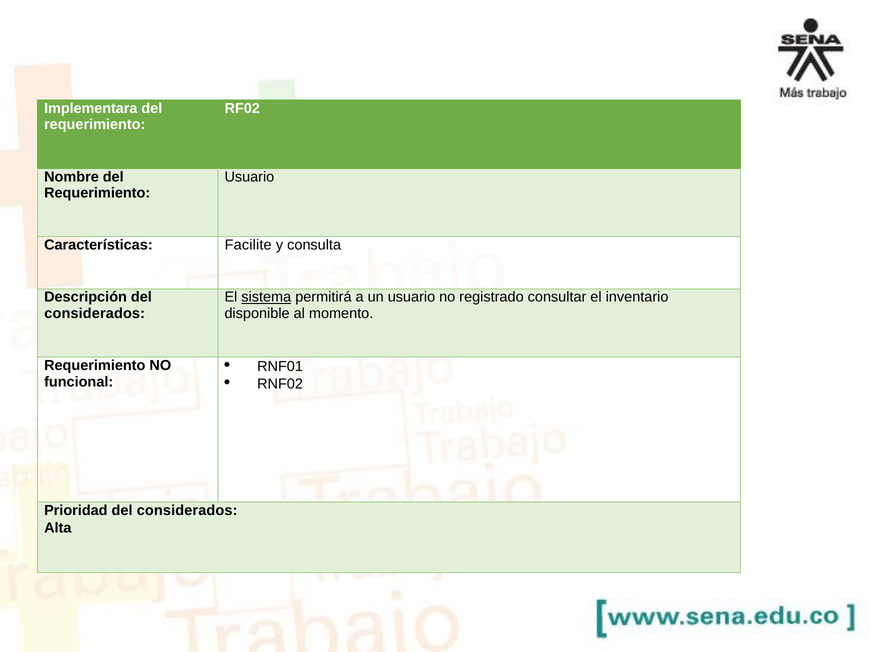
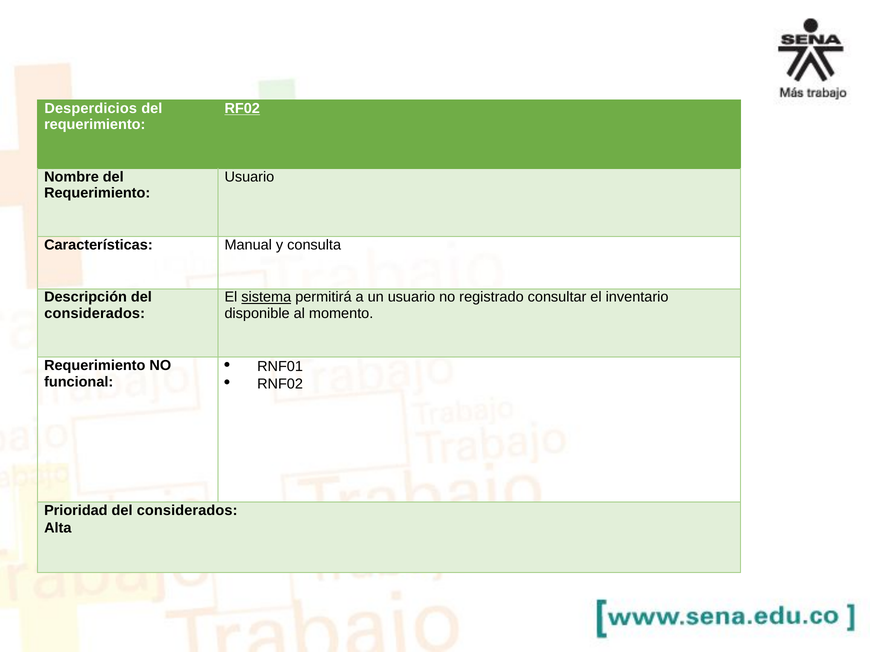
Implementara: Implementara -> Desperdicios (91, 109)
RF02 underline: none -> present (242, 109)
Facilite: Facilite -> Manual (248, 245)
